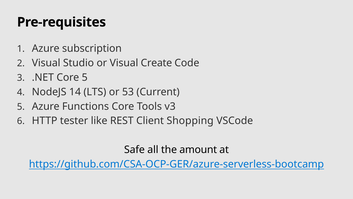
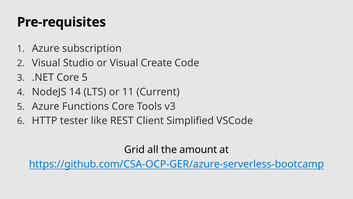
53: 53 -> 11 (128, 92)
Shopping: Shopping -> Simplified (190, 121)
Safe: Safe -> Grid (134, 149)
